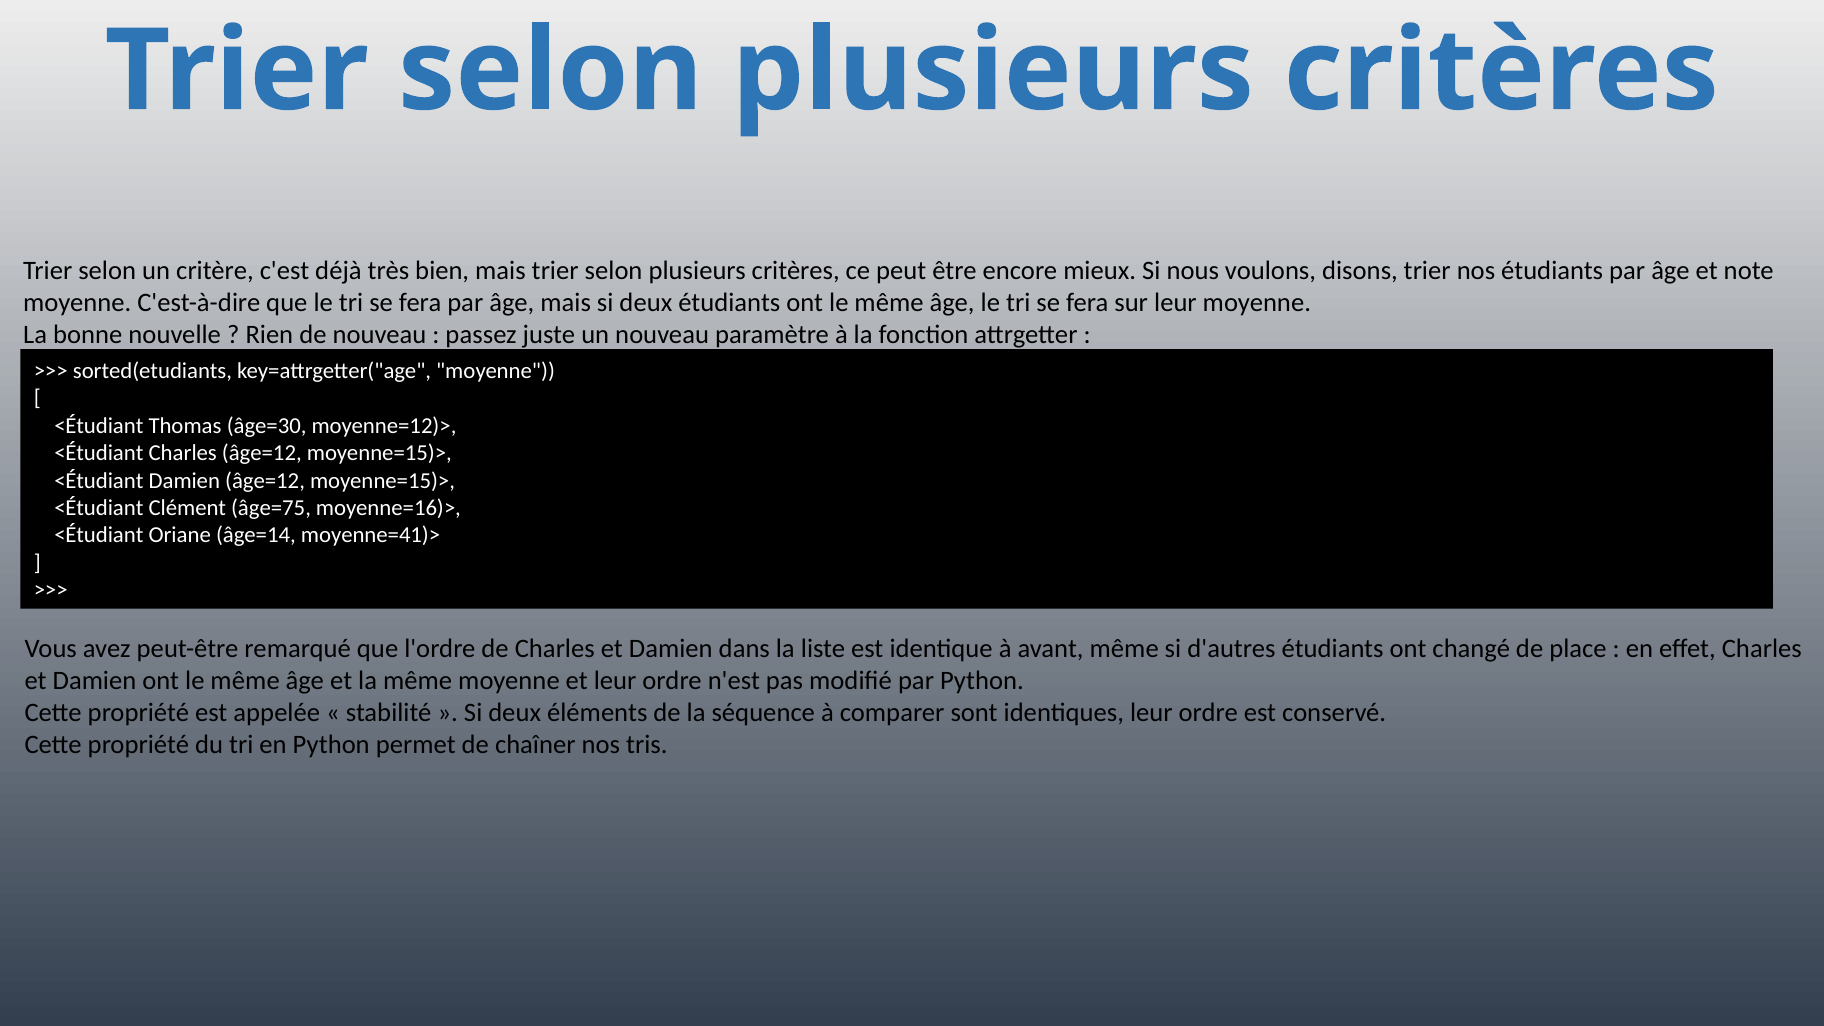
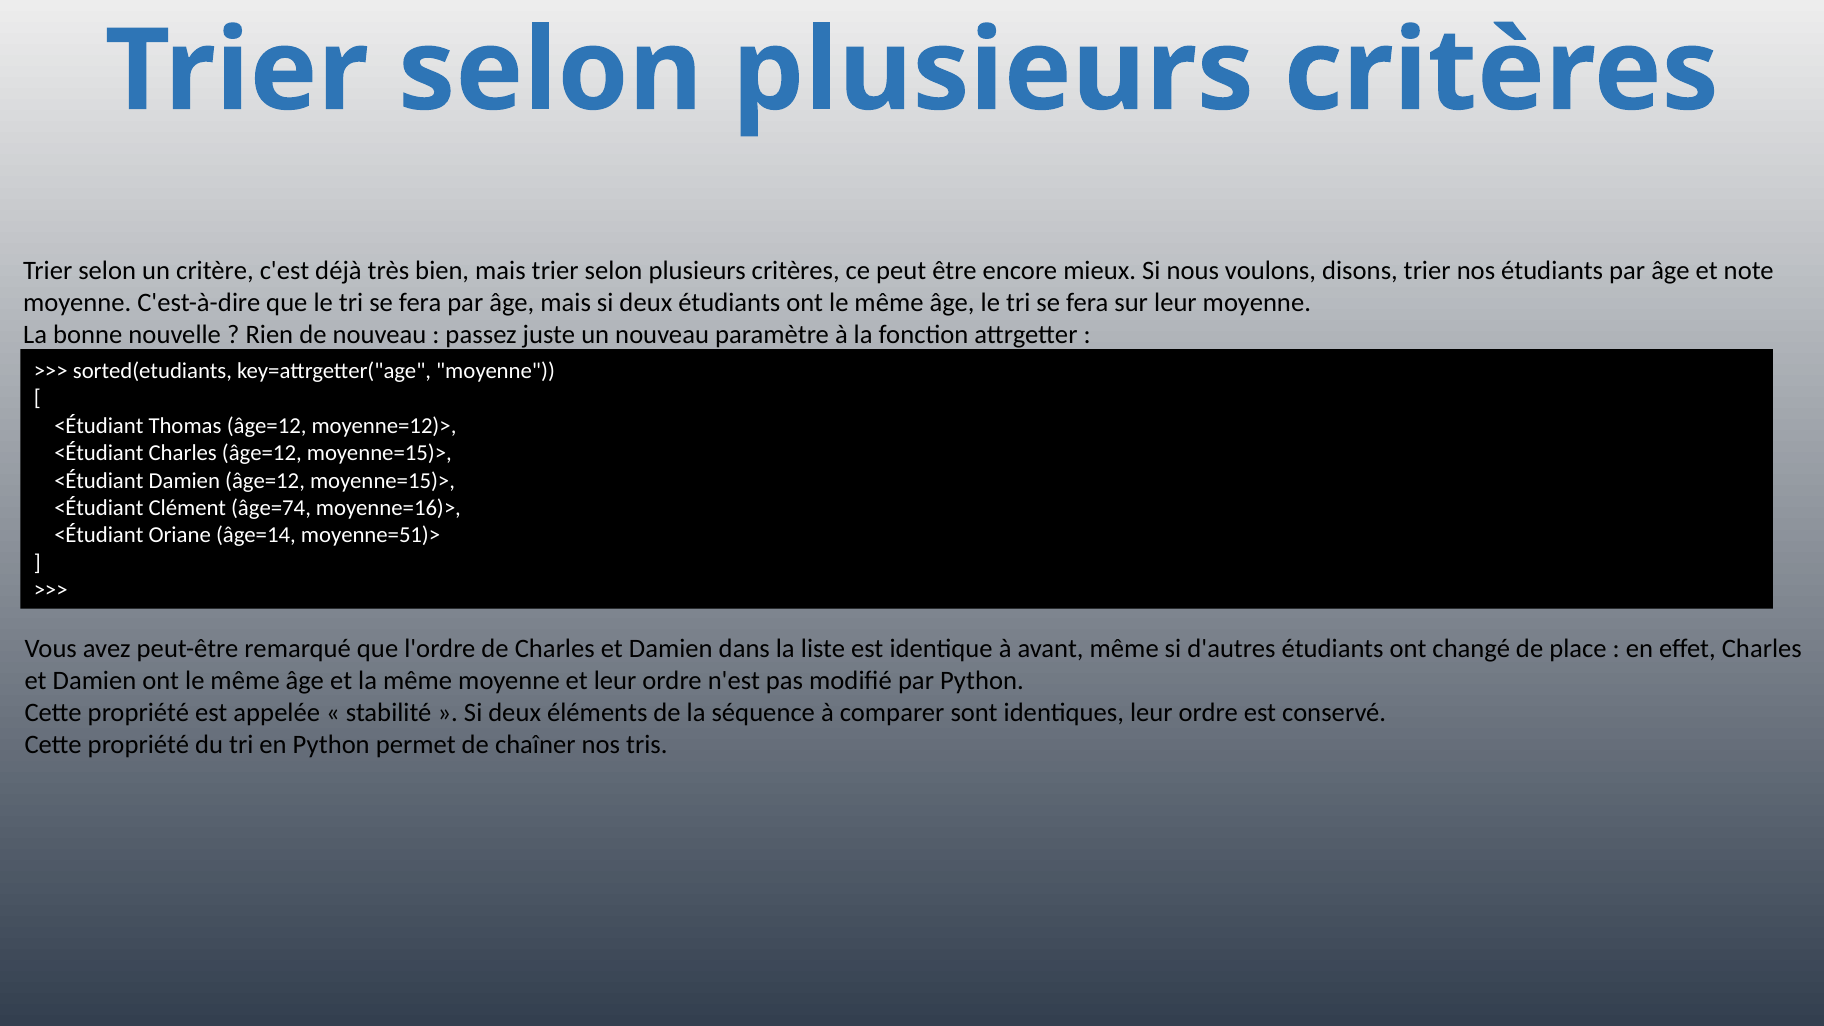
Thomas âge=30: âge=30 -> âge=12 (267, 426)
âge=75: âge=75 -> âge=74 (271, 508)
moyenne=41)>: moyenne=41)> -> moyenne=51)> (371, 535)
